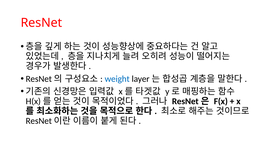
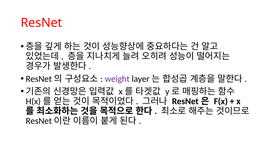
weight colour: blue -> purple (117, 79)
